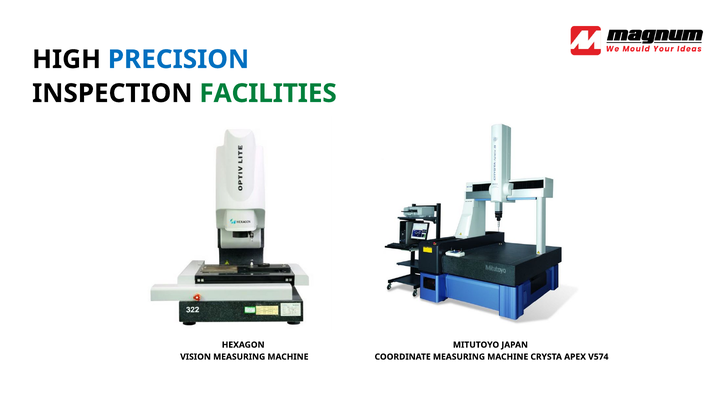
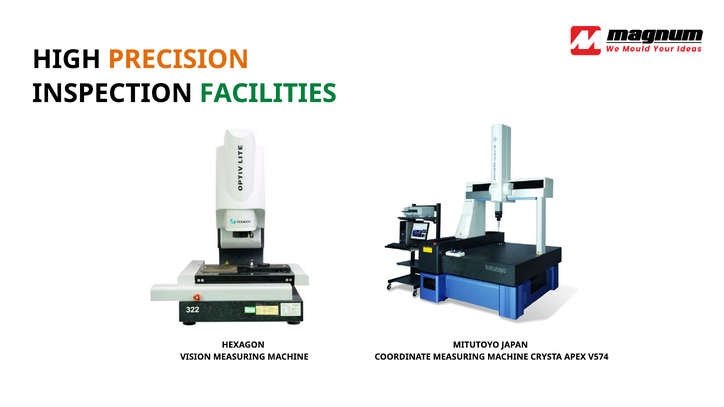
PRECISION colour: blue -> orange (178, 59)
